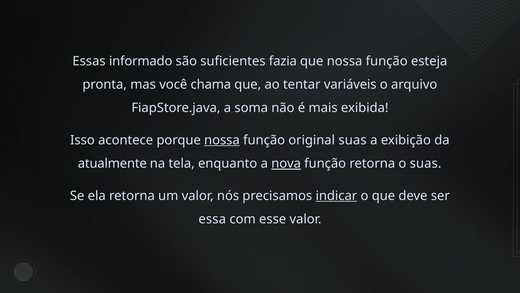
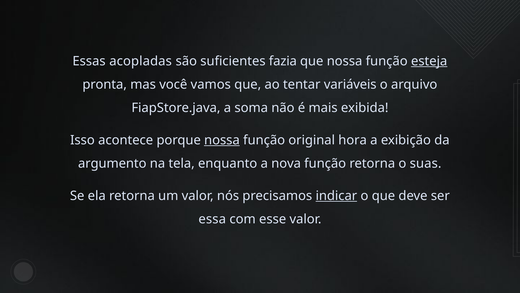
informado: informado -> acopladas (141, 61)
esteja underline: none -> present (429, 61)
chama: chama -> vamos (211, 84)
original suas: suas -> hora (353, 140)
atualmente: atualmente -> argumento (112, 163)
nova underline: present -> none (286, 163)
